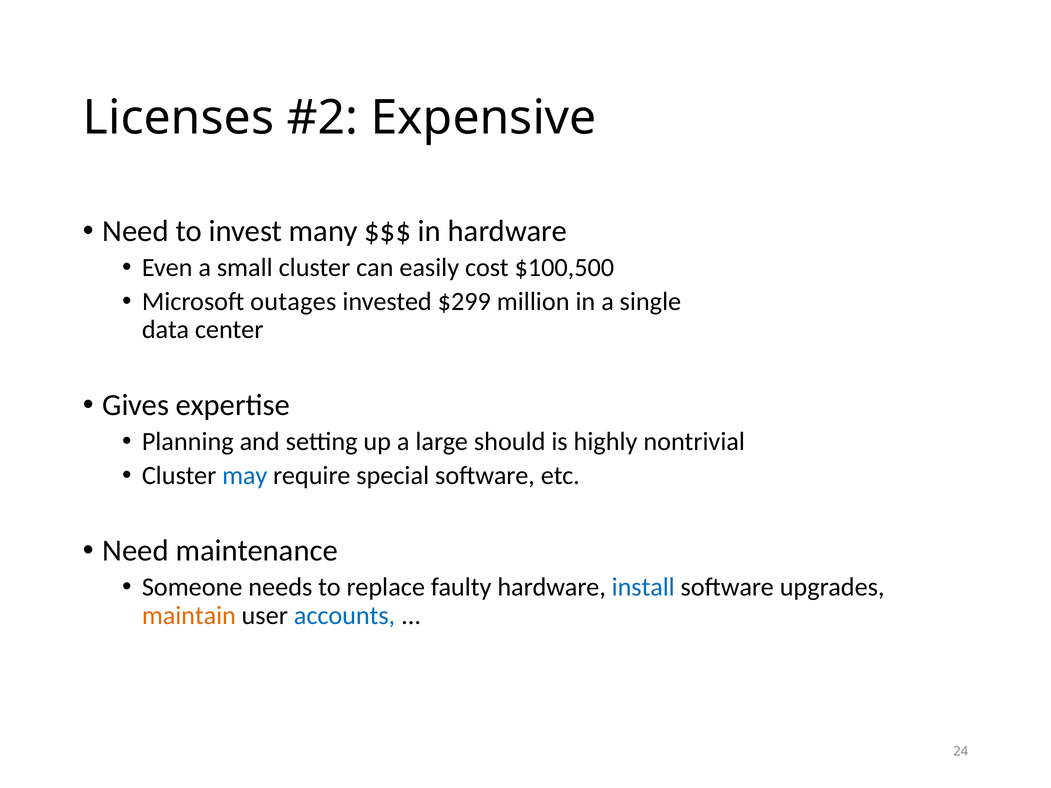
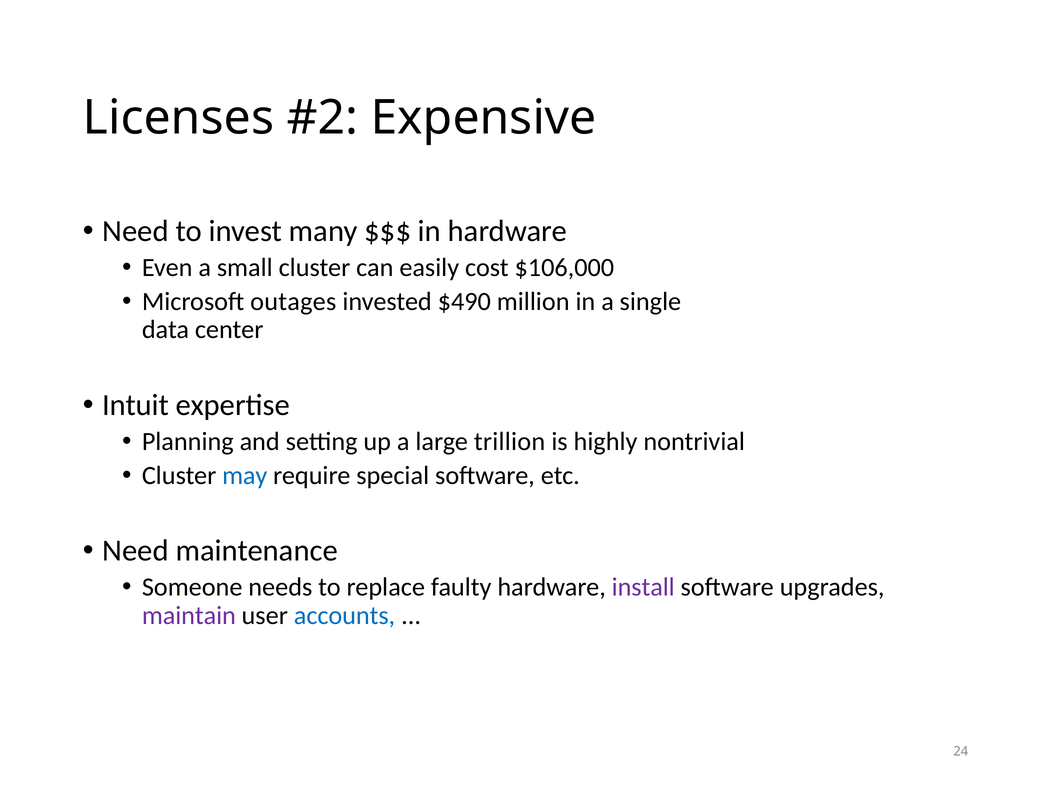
$100,500: $100,500 -> $106,000 (564, 268)
$299: $299 -> $490 (464, 302)
Gives: Gives -> Intuit (136, 405)
should: should -> trillion (510, 442)
install colour: blue -> purple (643, 587)
maintain colour: orange -> purple (189, 616)
